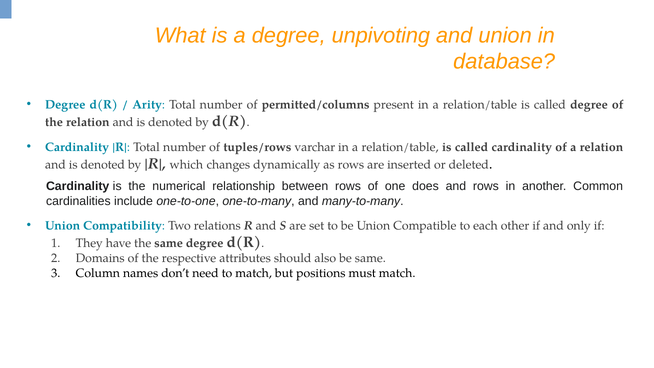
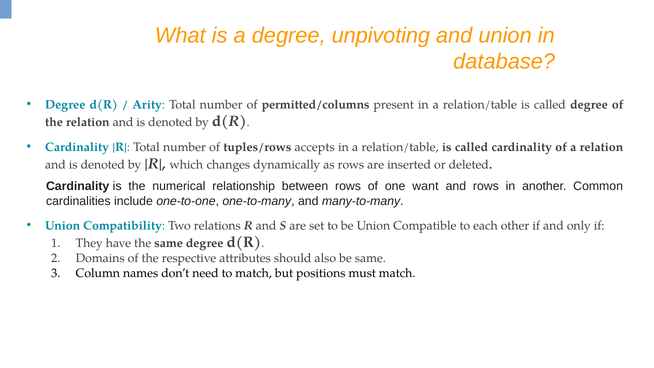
varchar: varchar -> accepts (315, 147)
does: does -> want (425, 186)
